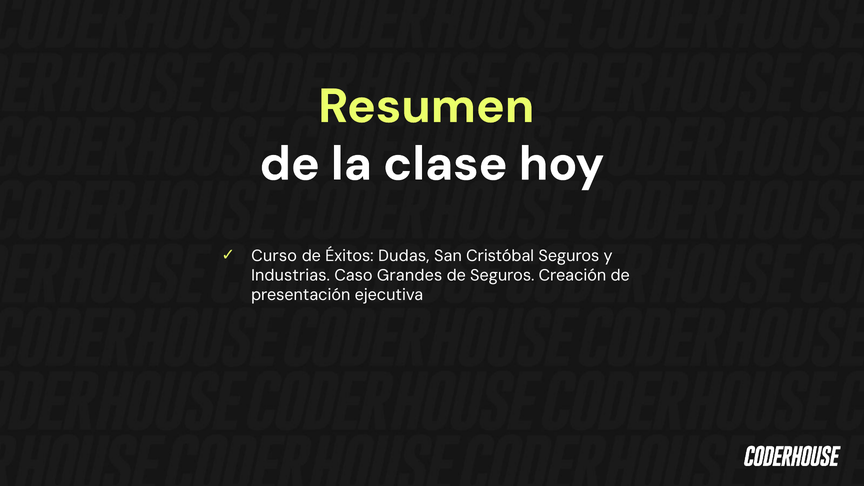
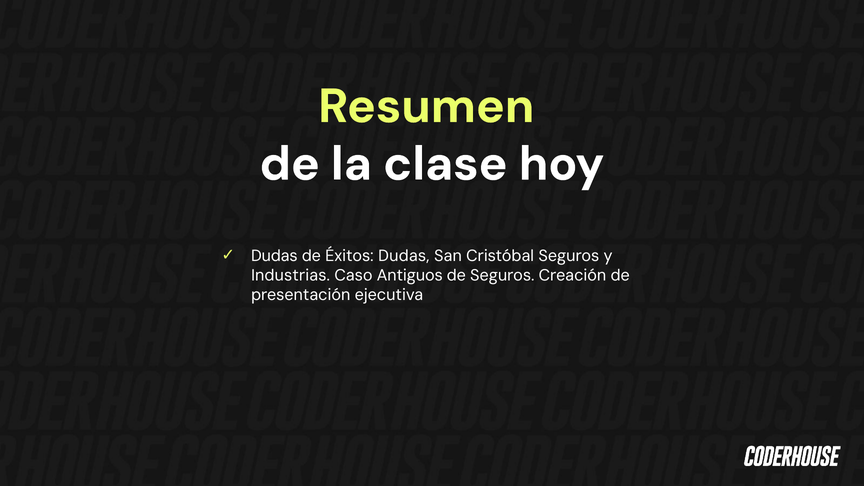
Curso: Curso -> Dudas (274, 256)
Grandes: Grandes -> Antiguos (410, 275)
